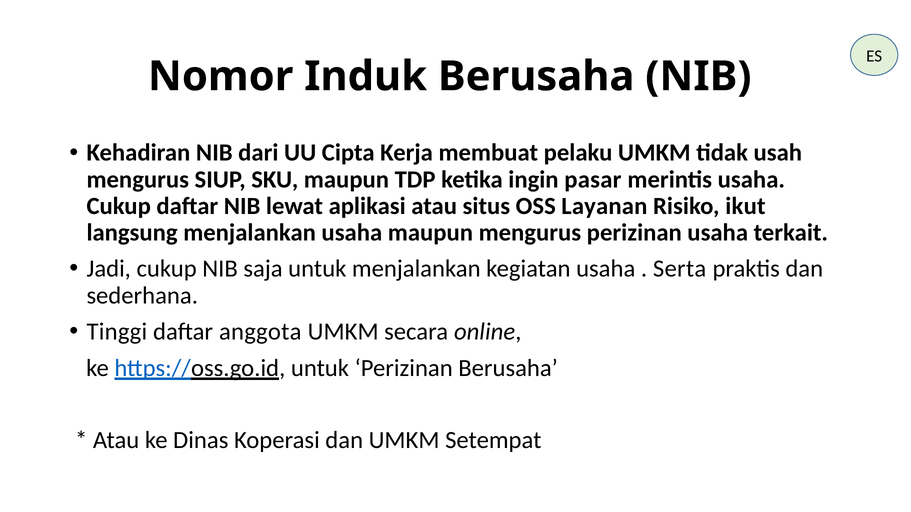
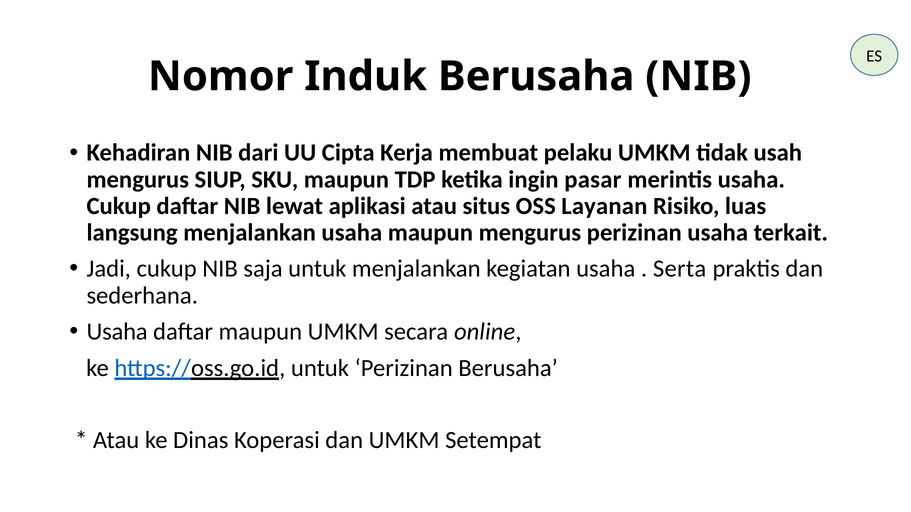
ikut: ikut -> luas (746, 206)
Tinggi: Tinggi -> Usaha (117, 332)
daftar anggota: anggota -> maupun (260, 332)
